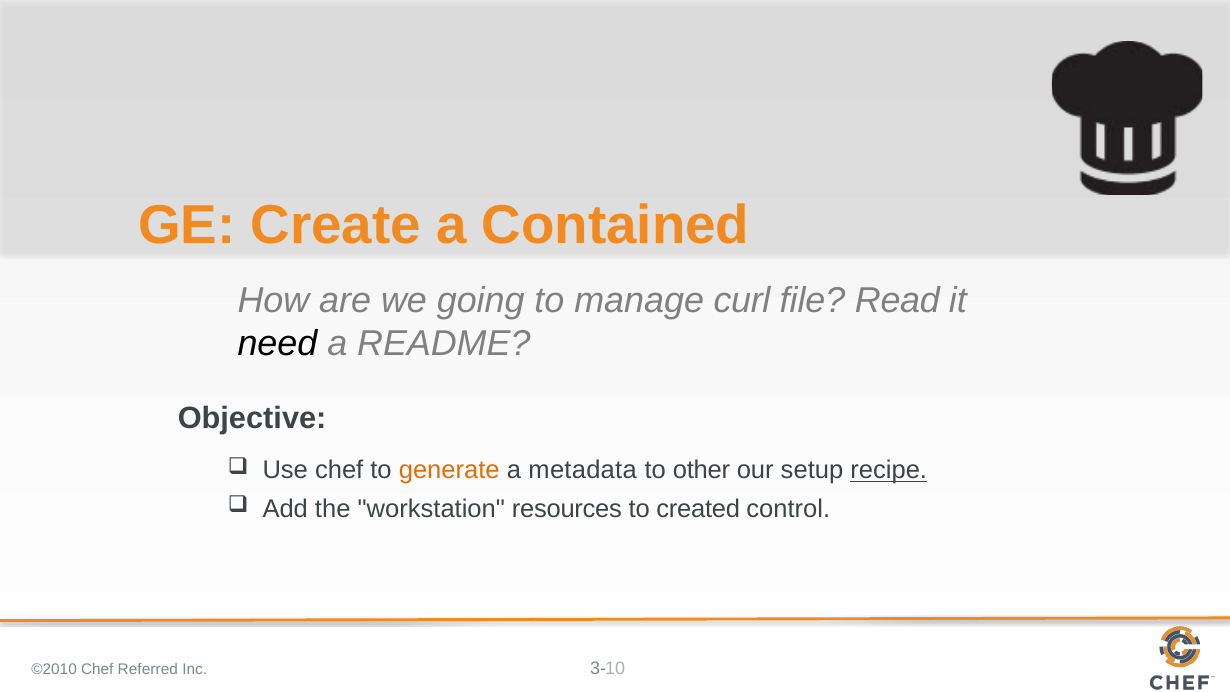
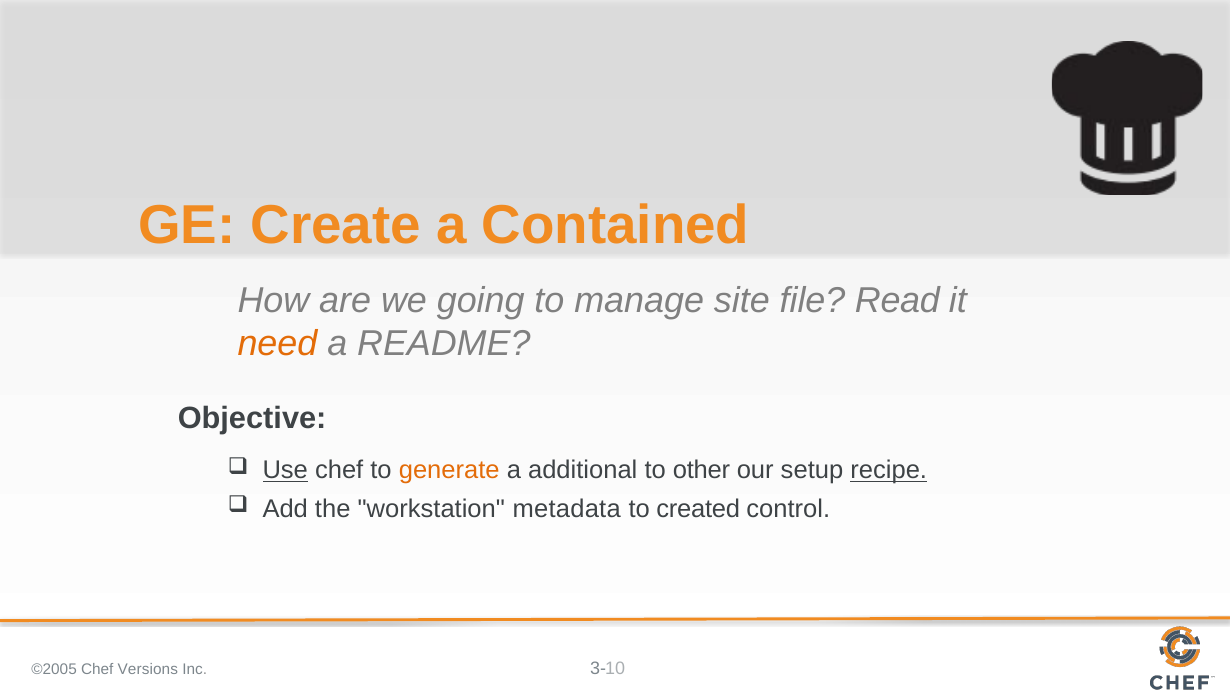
curl: curl -> site (742, 301)
need colour: black -> orange (277, 344)
Use underline: none -> present (285, 470)
metadata: metadata -> additional (583, 470)
resources: resources -> metadata (567, 509)
©2010: ©2010 -> ©2005 (54, 669)
Referred: Referred -> Versions (148, 669)
